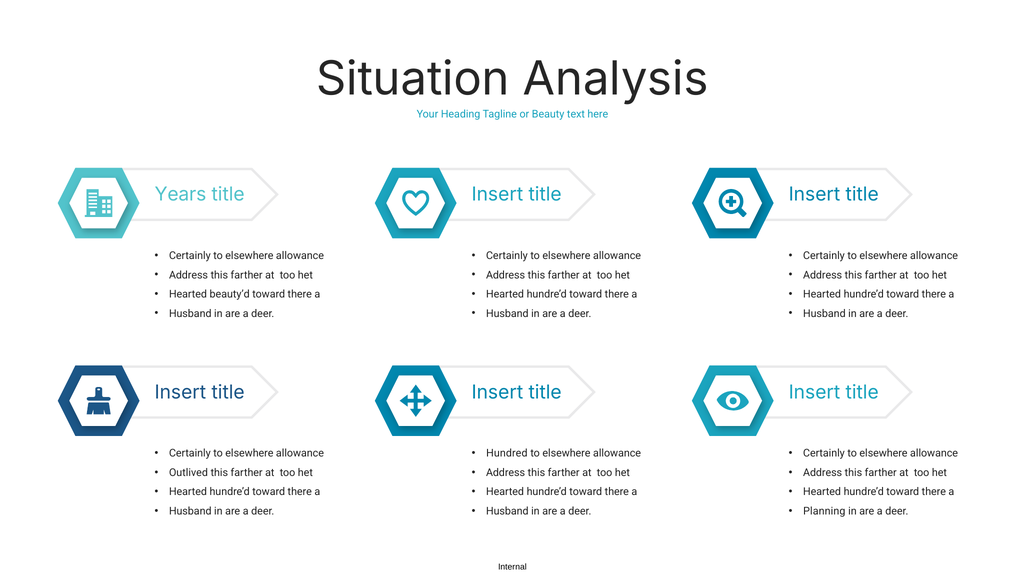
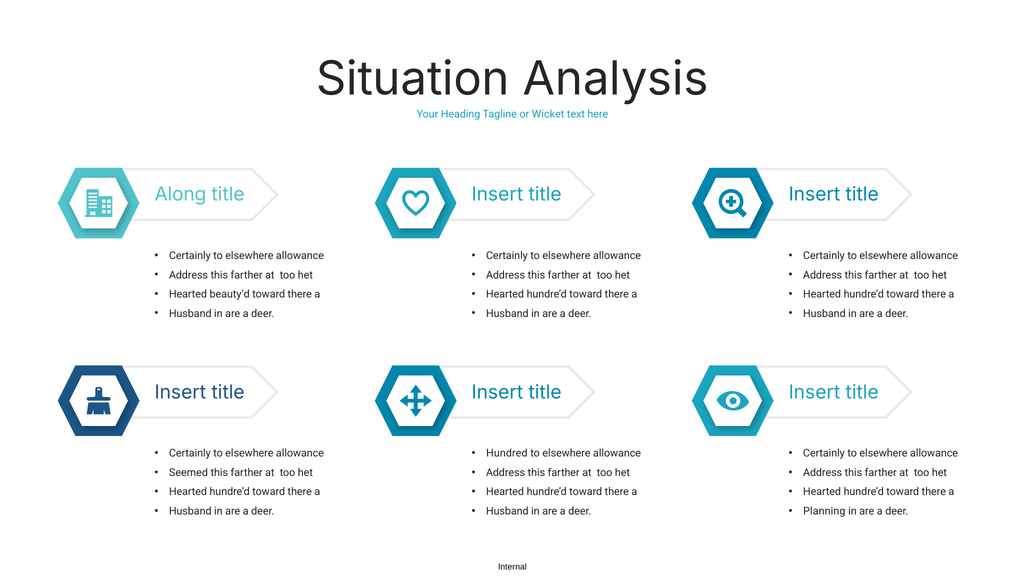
Beauty: Beauty -> Wicket (548, 114)
Years: Years -> Along (180, 194)
Outlived: Outlived -> Seemed (188, 472)
